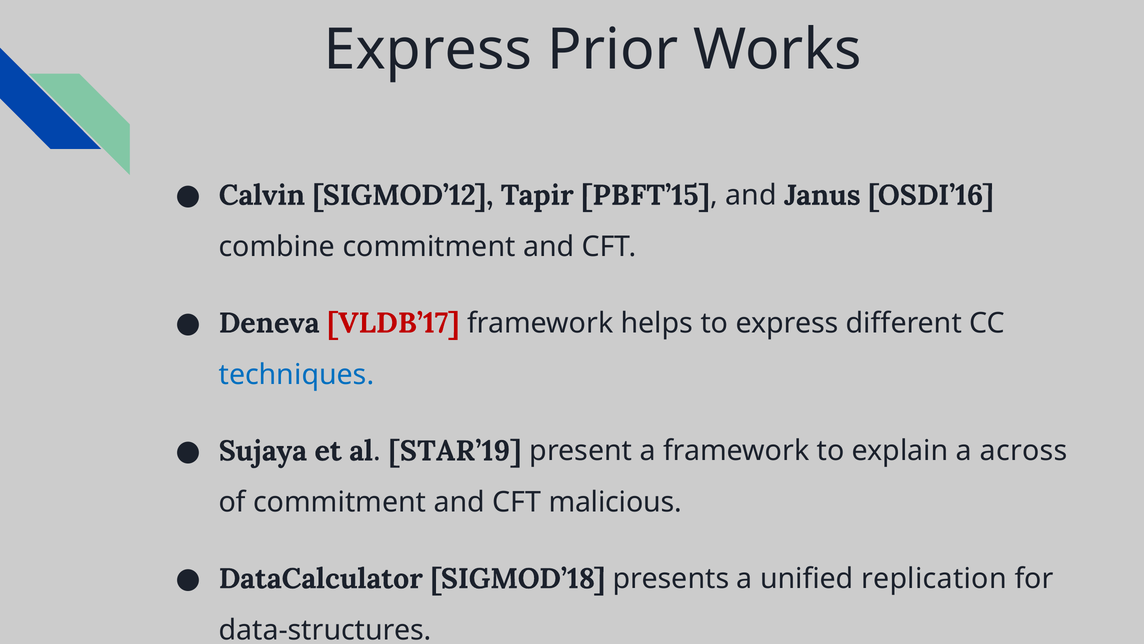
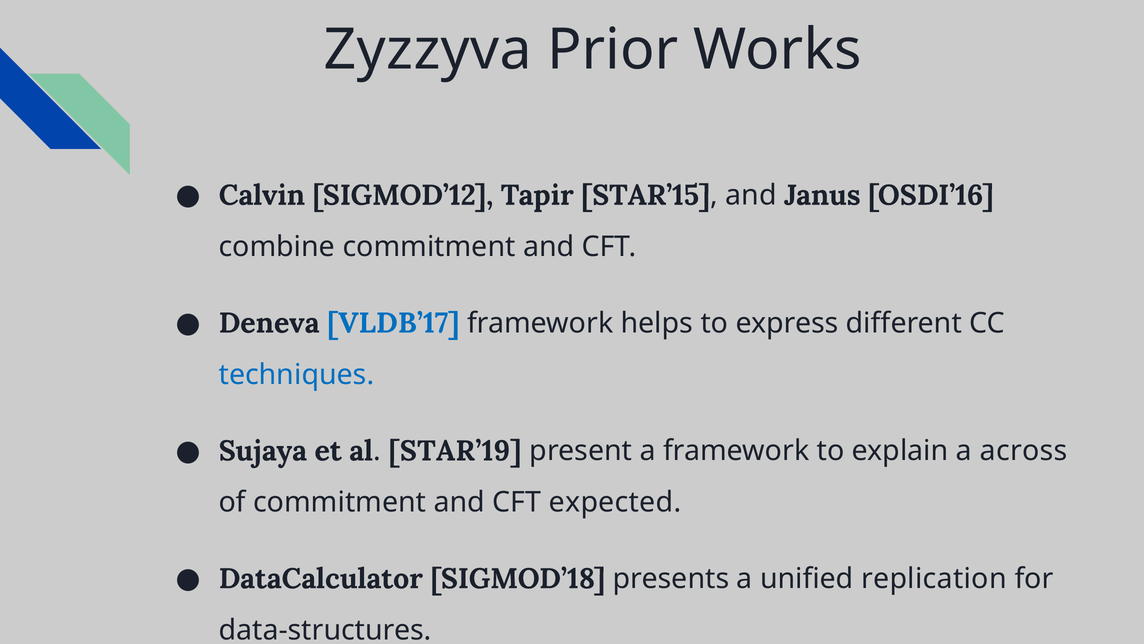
Express: Express -> Zyzzyva (428, 50)
PBFT’15: PBFT’15 -> STAR’15 (646, 195)
VLDB’17 colour: red -> blue (393, 323)
malicious: malicious -> expected (615, 502)
